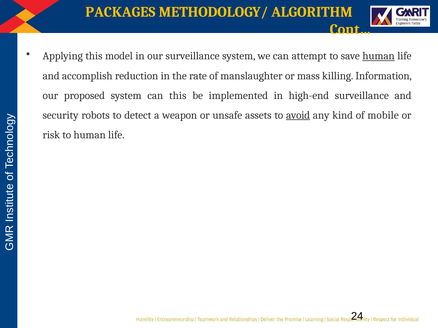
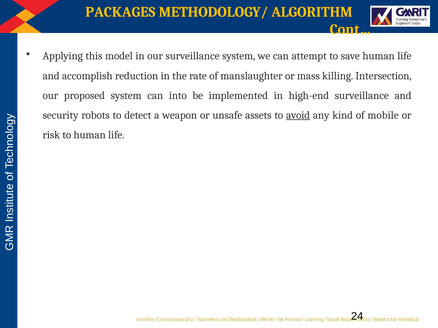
human underline: present -> none (379, 56)
Information: Information -> Intersection (383, 76)
can this: this -> into (178, 96)
